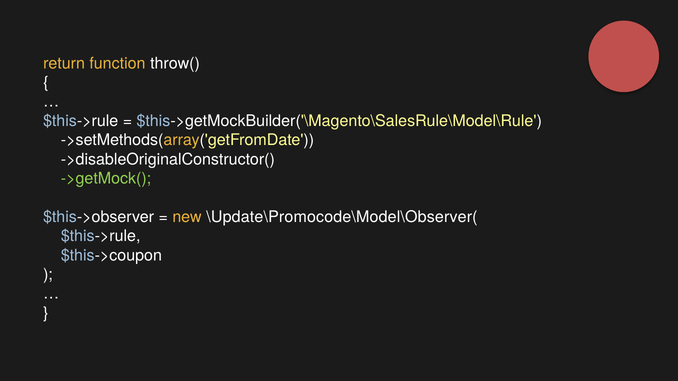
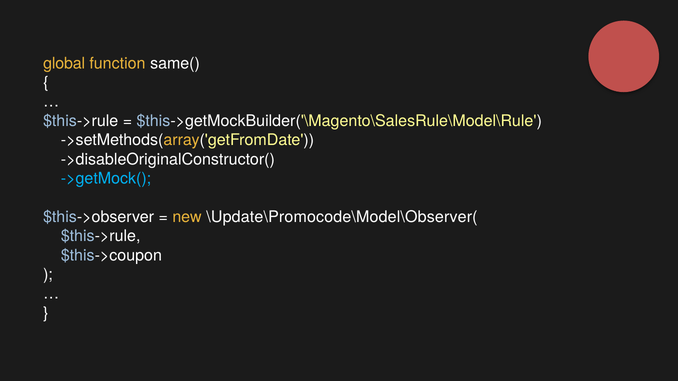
return: return -> global (64, 63)
throw(: throw( -> same( (175, 63)
->getMock( colour: light green -> light blue (106, 179)
